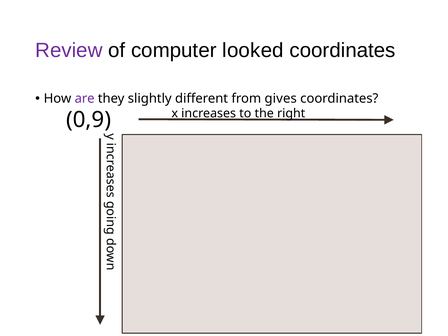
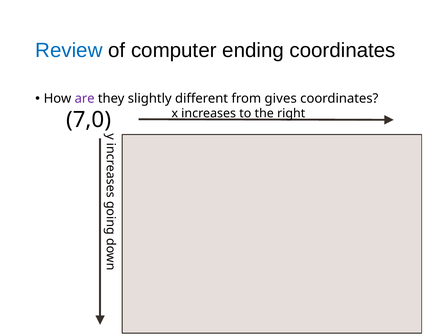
Review colour: purple -> blue (69, 50)
looked: looked -> ending (253, 50)
0,9: 0,9 -> 7,0 (89, 120)
